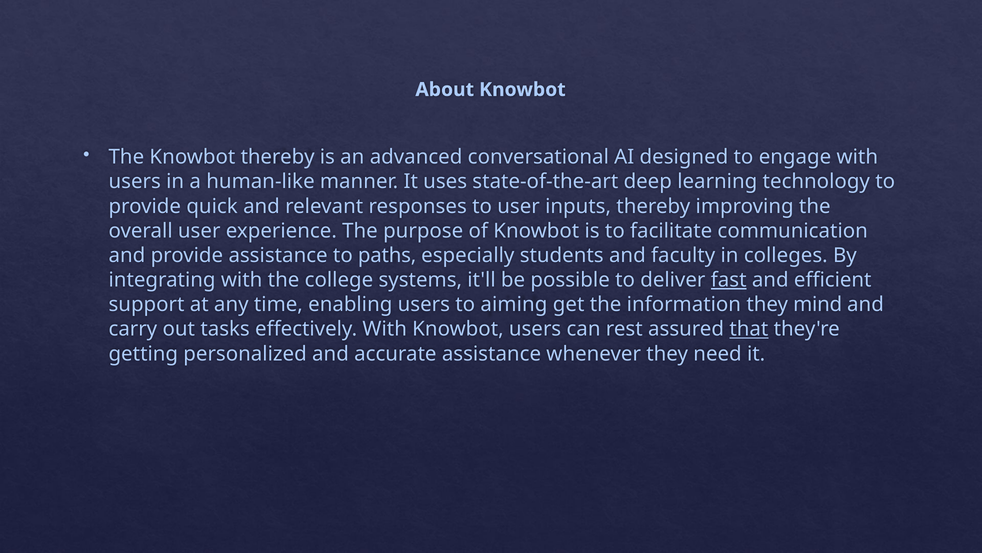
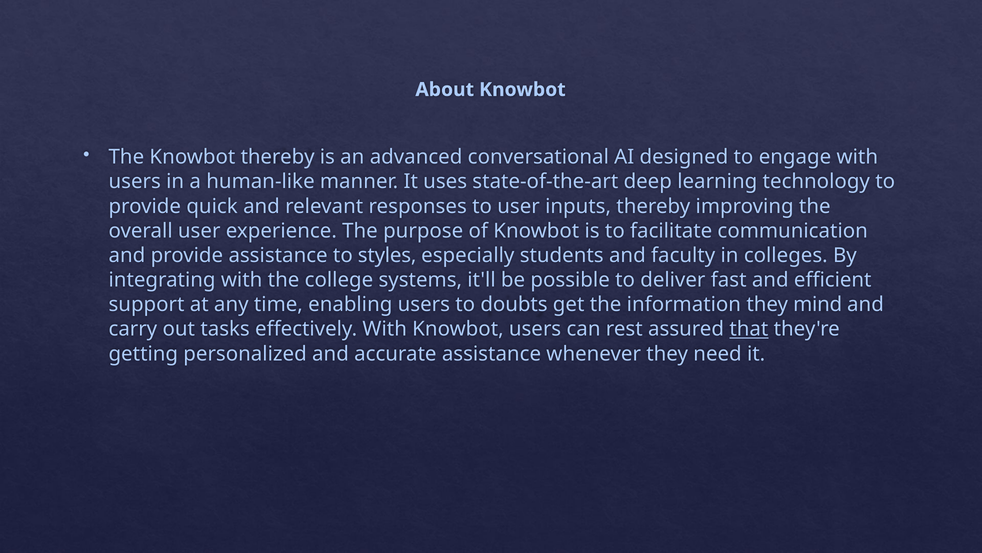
paths: paths -> styles (387, 255)
fast underline: present -> none (729, 280)
aiming: aiming -> doubts (514, 304)
